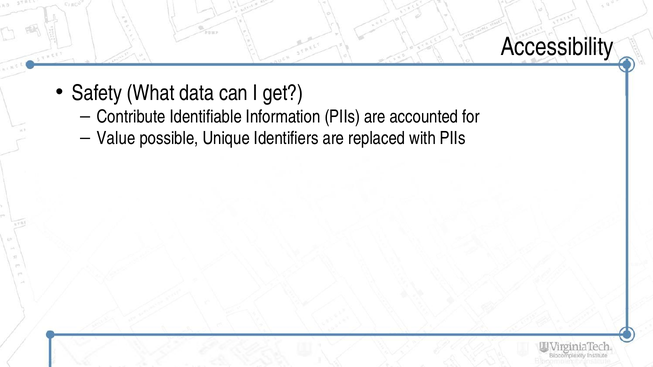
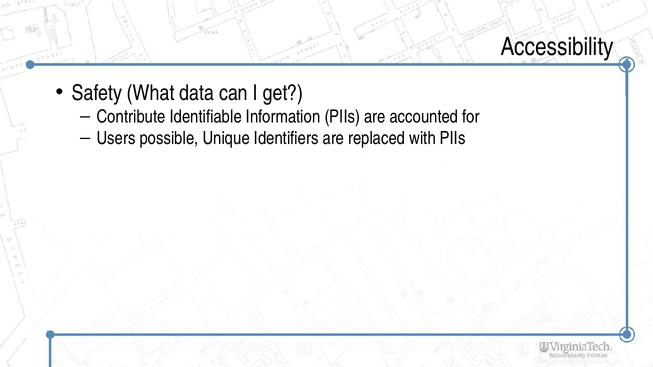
Value: Value -> Users (116, 138)
